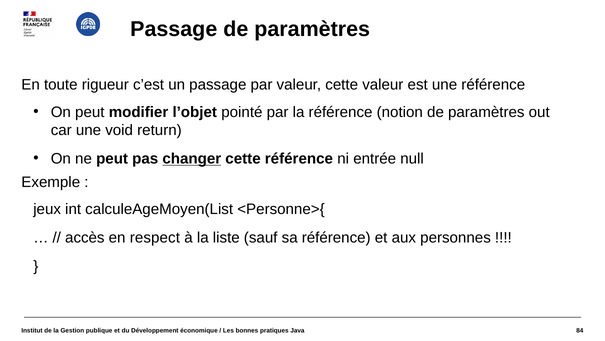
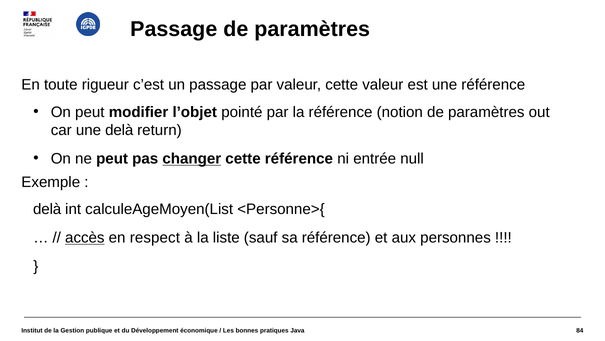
une void: void -> delà (119, 130)
jeux: jeux -> delà (47, 209)
accès underline: none -> present (85, 237)
